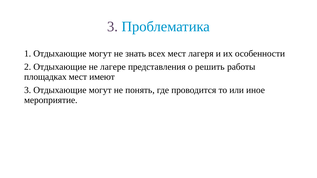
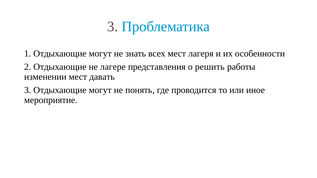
площадках: площадках -> изменении (45, 77)
имеют: имеют -> давать (102, 77)
